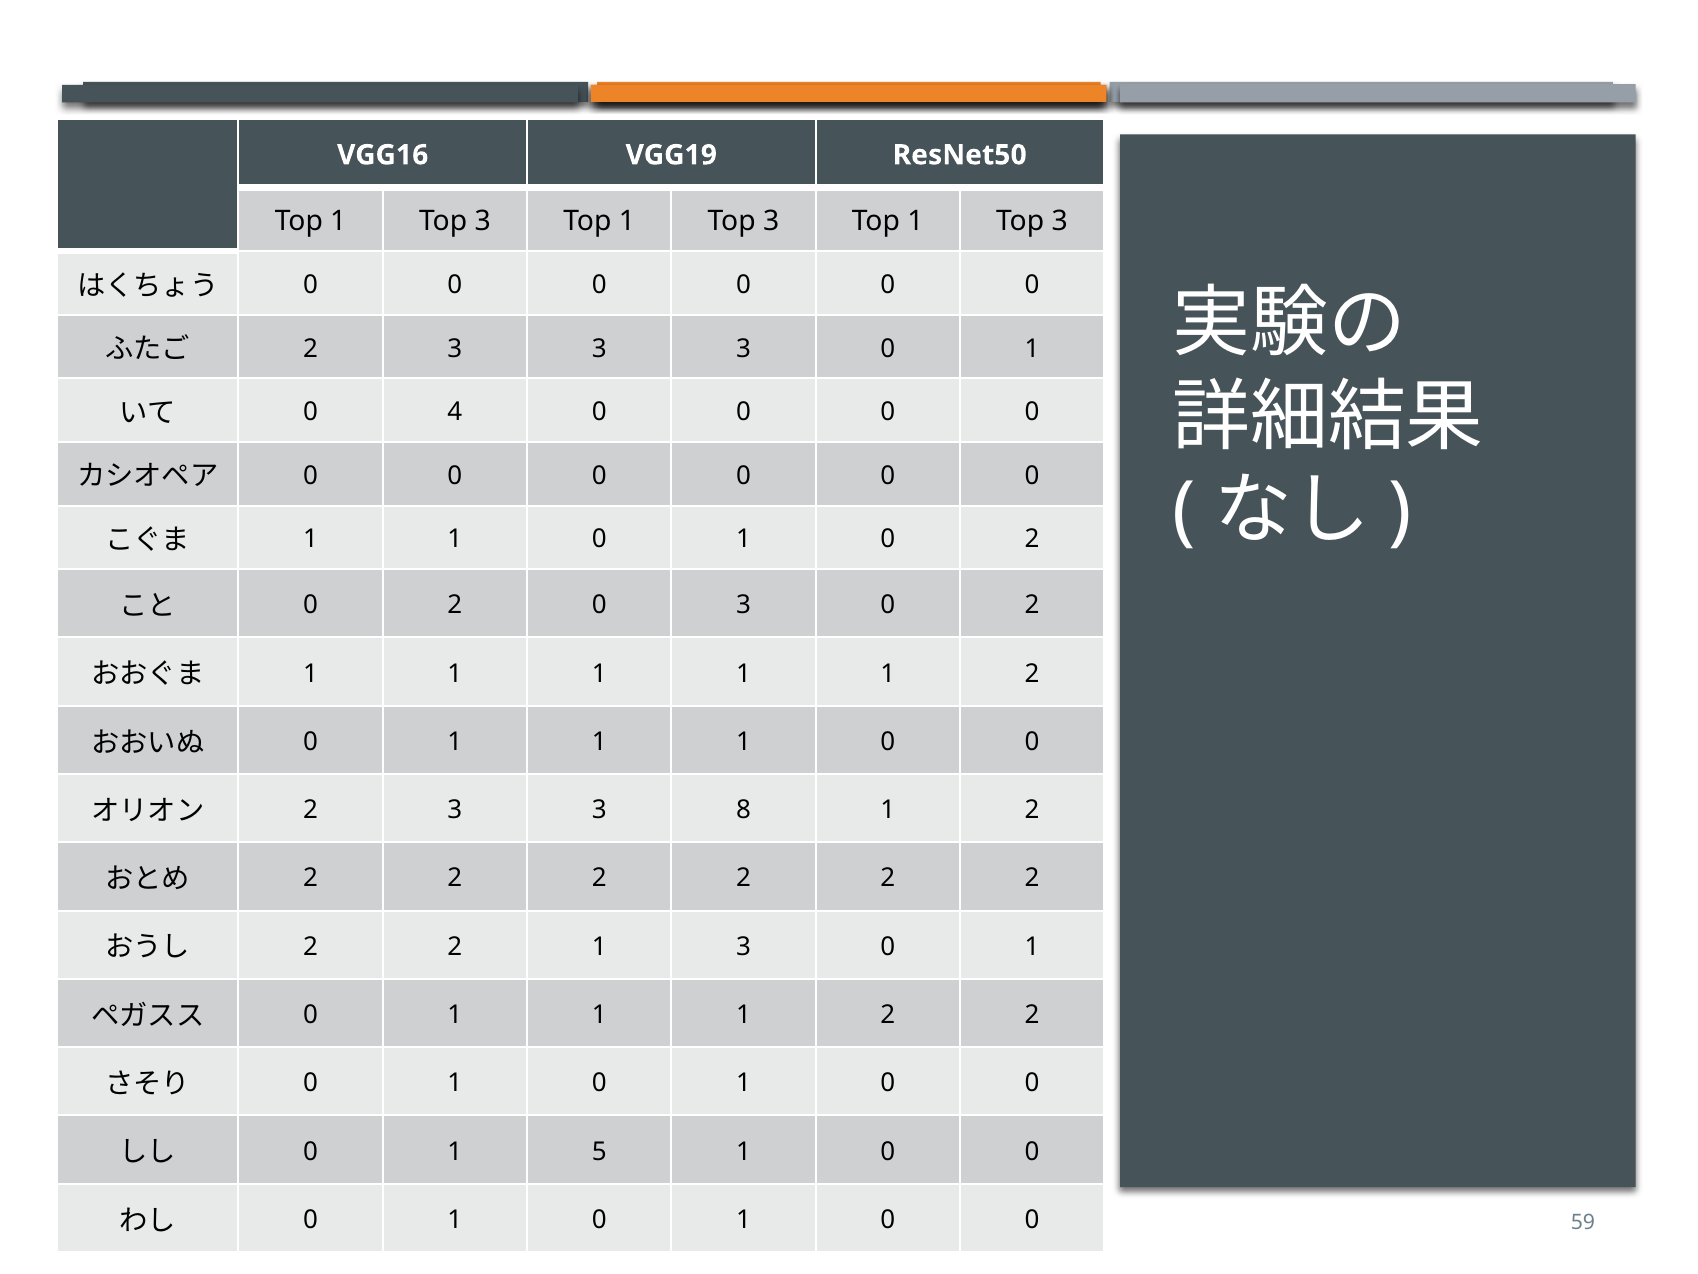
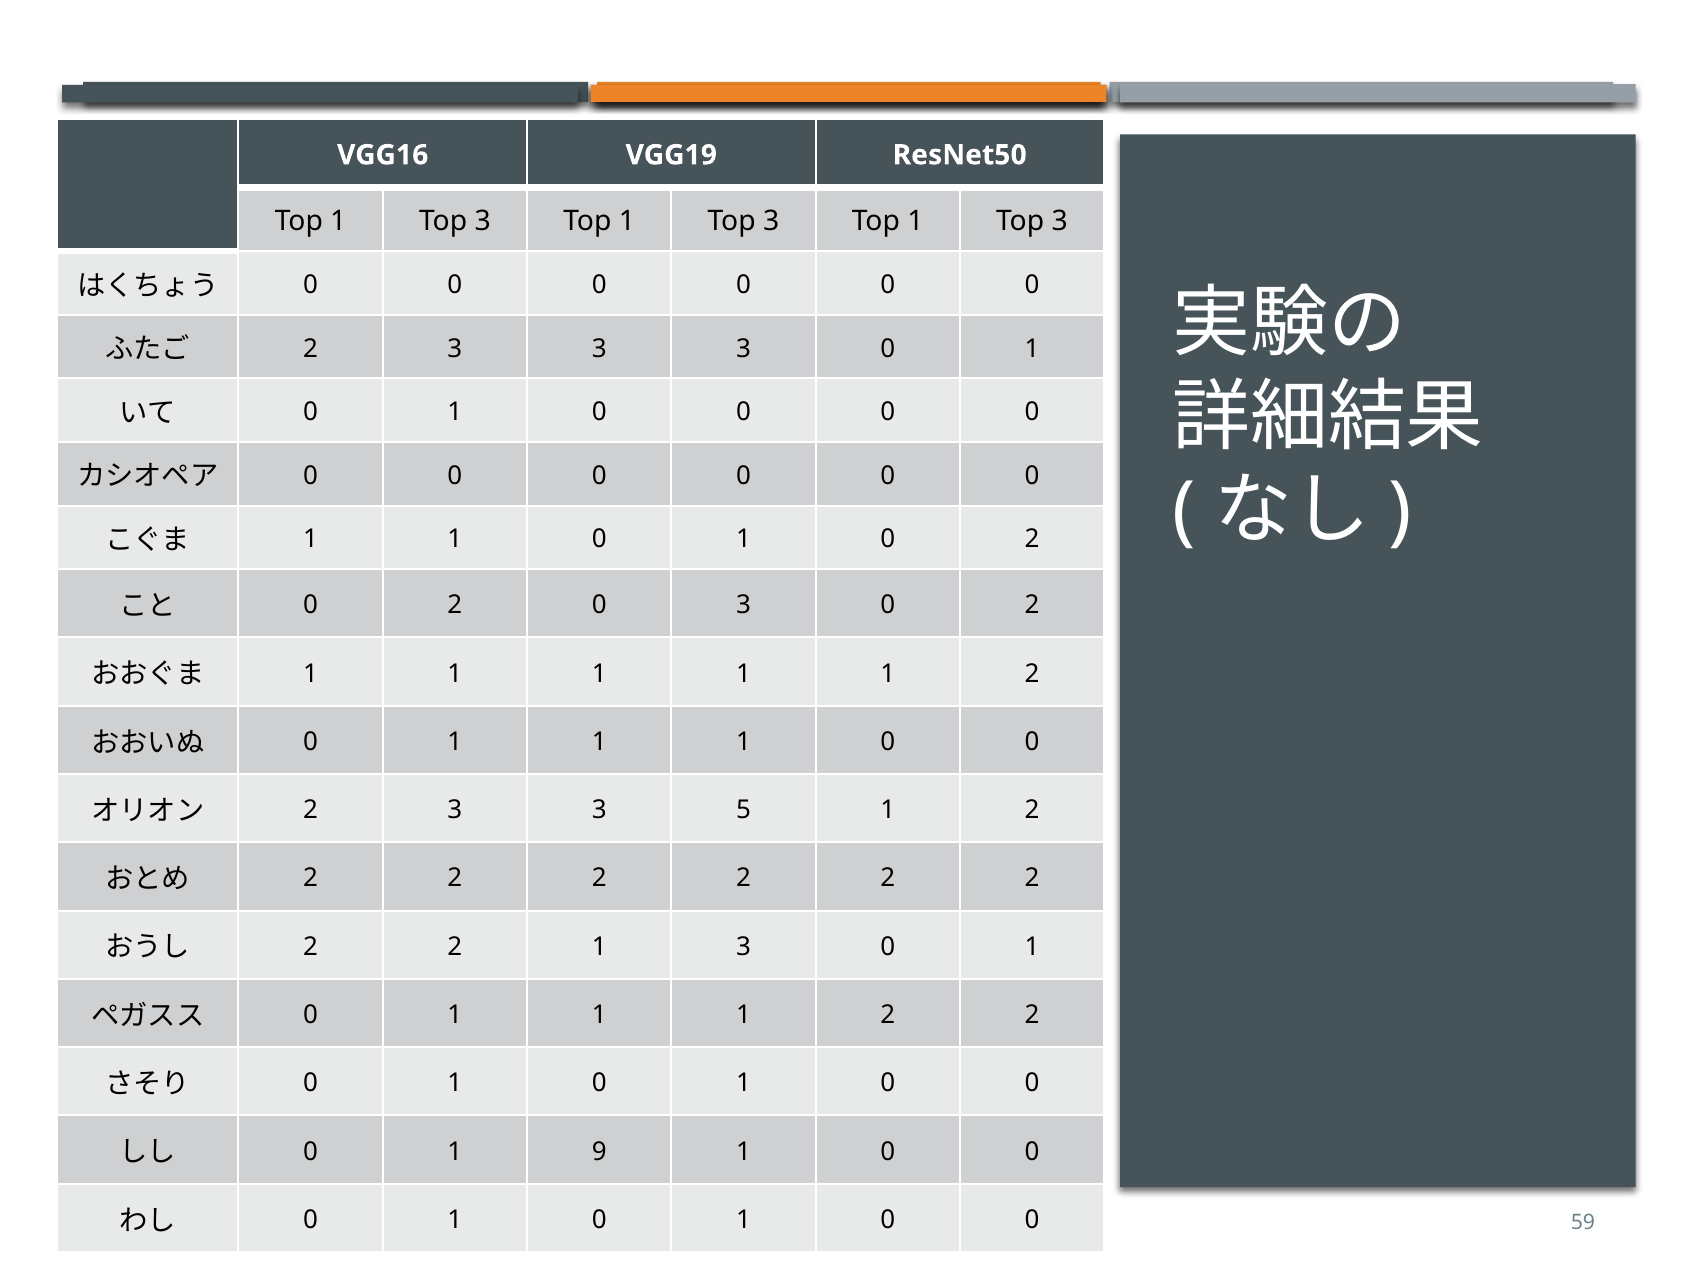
4: 4 -> 1 (455, 412)
8: 8 -> 5 (743, 810)
5: 5 -> 9 (599, 1151)
